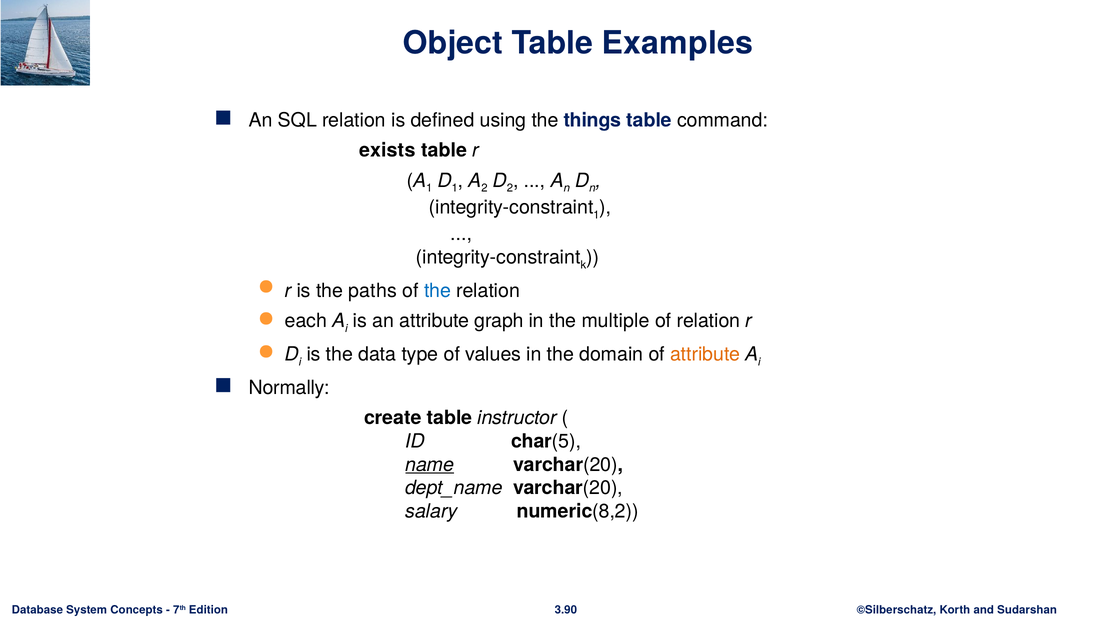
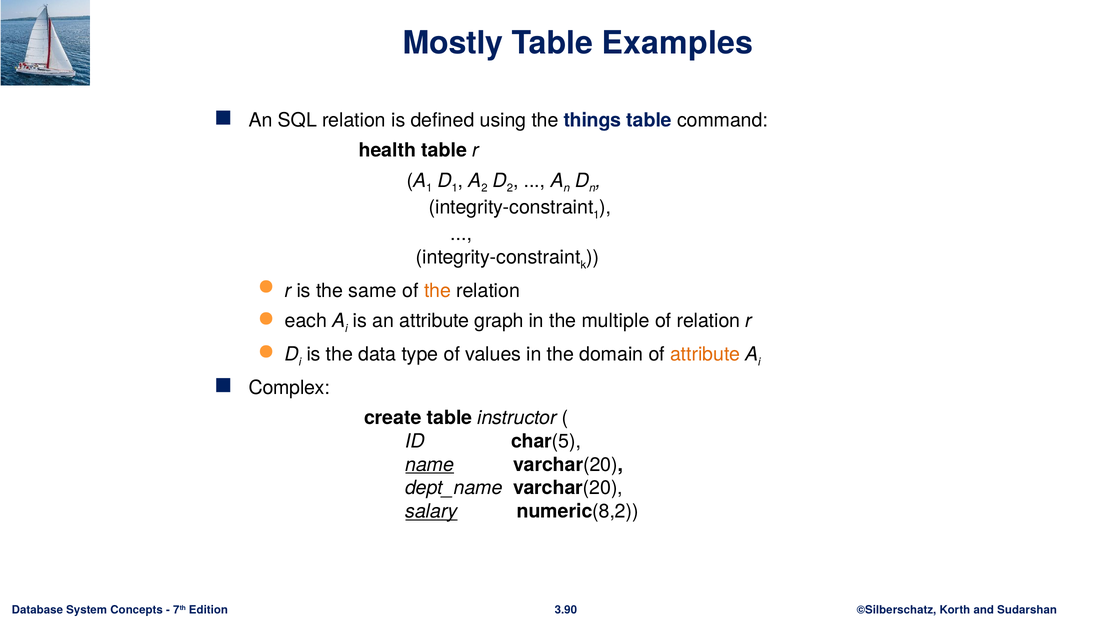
Object: Object -> Mostly (453, 43)
exists: exists -> health (387, 150)
paths: paths -> same (373, 291)
the colour: blue -> orange (438, 291)
Normally: Normally -> Complex (289, 388)
salary underline: none -> present (431, 511)
